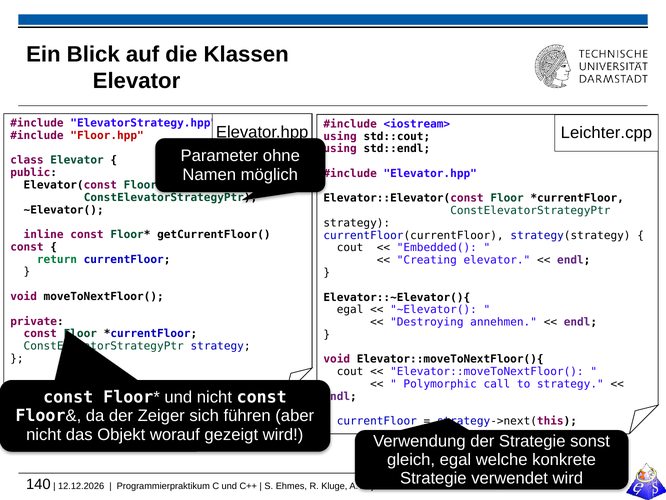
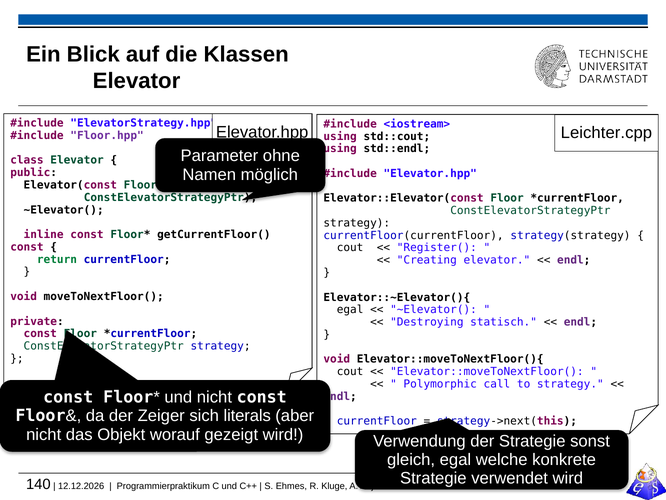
Floor.hpp colour: red -> purple (107, 135)
Embedded(: Embedded( -> Register( (437, 248)
annehmen: annehmen -> statisch (504, 322)
führen: führen -> literals (247, 416)
